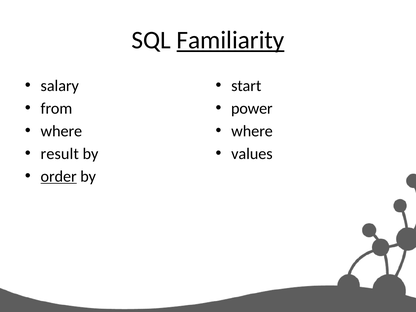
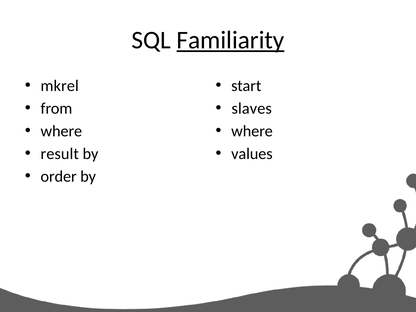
salary: salary -> mkrel (60, 86)
power: power -> slaves (252, 108)
order underline: present -> none (59, 176)
